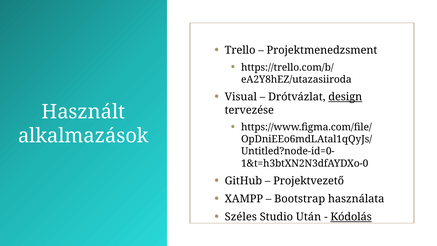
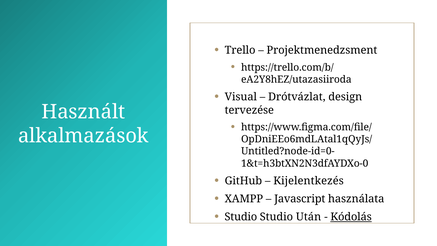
design underline: present -> none (345, 97)
Projektvezető: Projektvezető -> Kijelentkezés (309, 181)
Bootstrap: Bootstrap -> Javascript (300, 199)
Széles: Széles -> Studio (241, 217)
